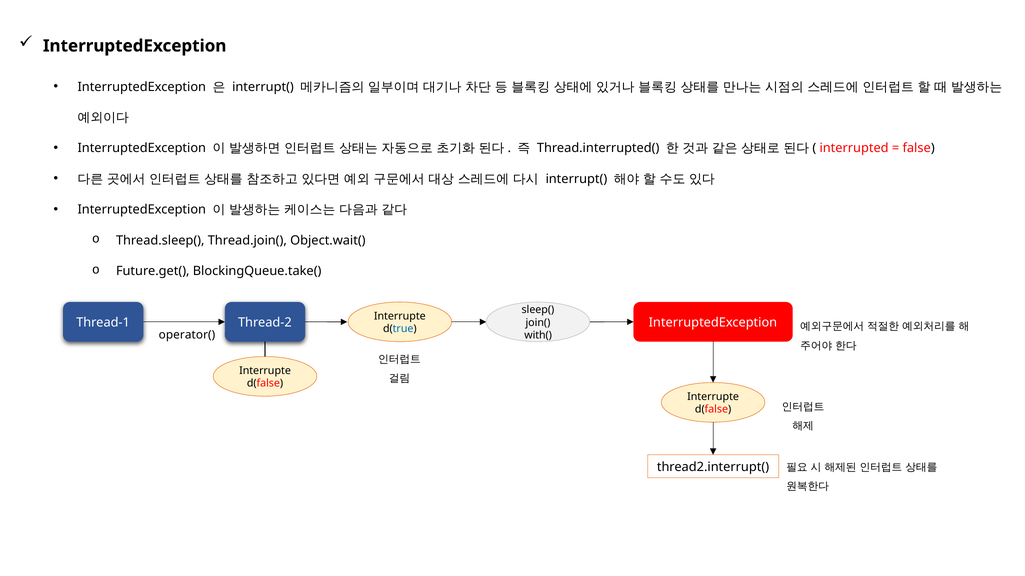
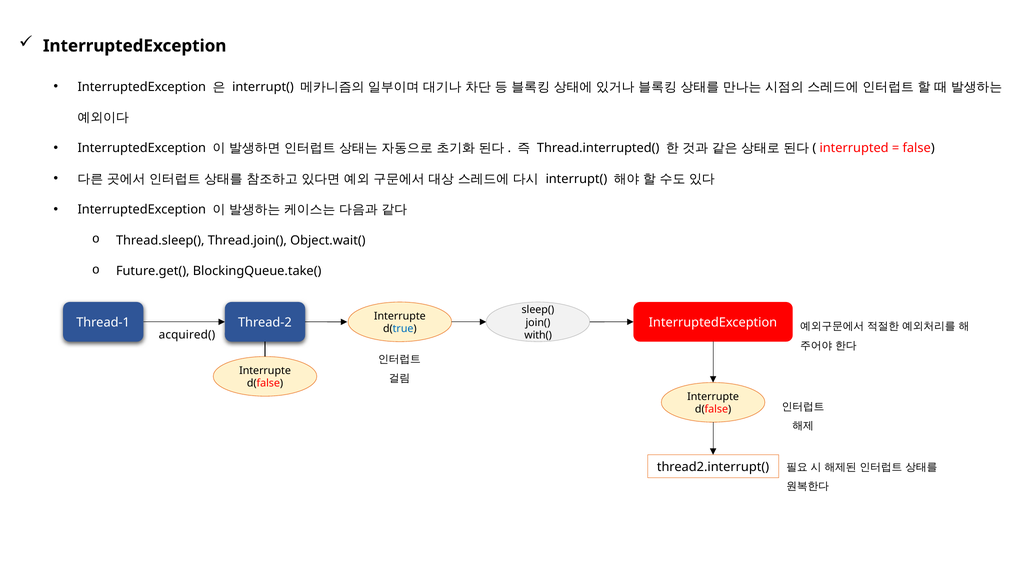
operator(: operator( -> acquired( (187, 335)
